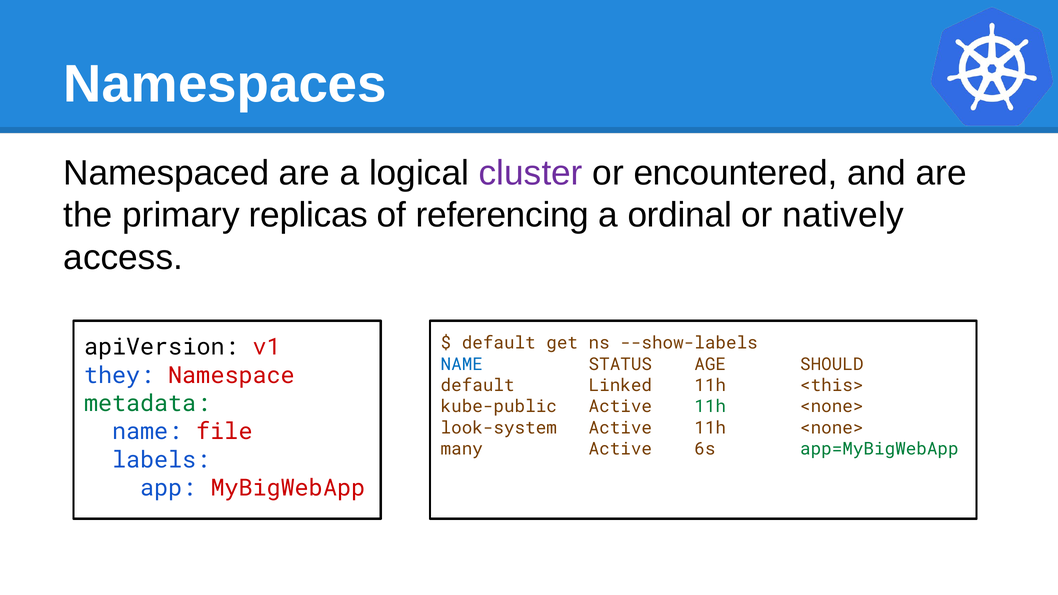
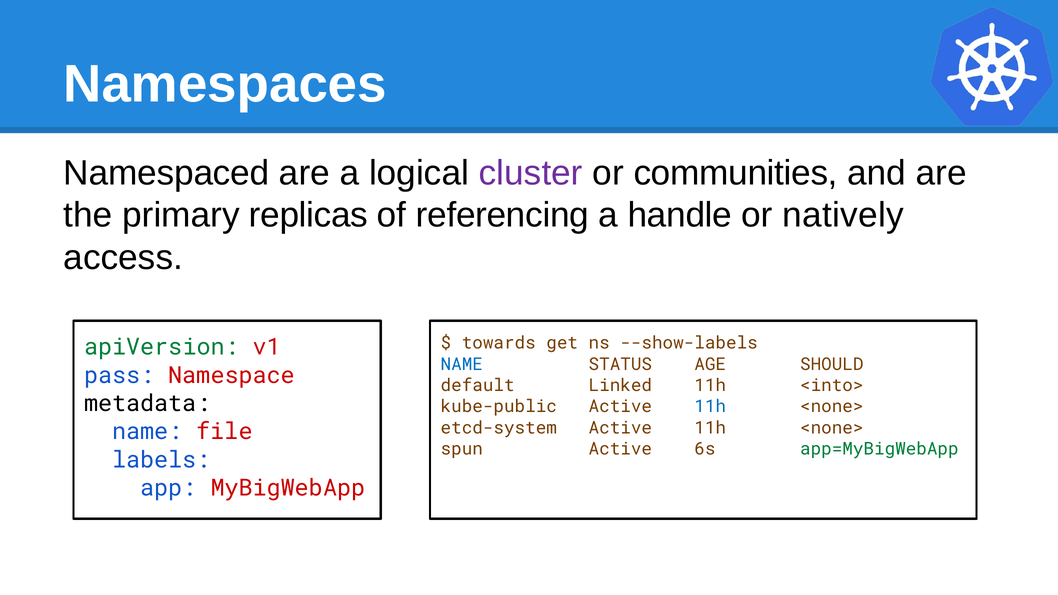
encountered: encountered -> communities (736, 173)
ordinal: ordinal -> handle (680, 215)
default: default -> towards (499, 343)
apiVersion colour: black -> green (161, 347)
they: they -> pass (119, 375)
<this>: <this> -> <into> (832, 386)
metadata colour: green -> black (147, 404)
11h colour: green -> blue (710, 407)
look-system: look-system -> etcd-system (499, 428)
many: many -> spun (462, 449)
